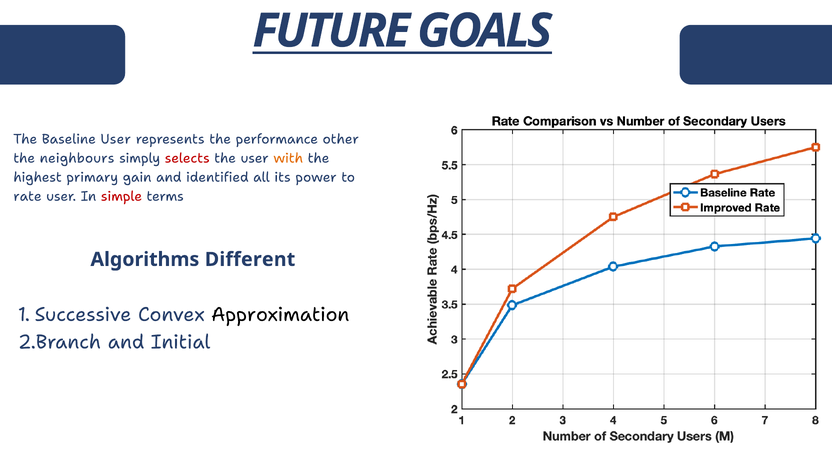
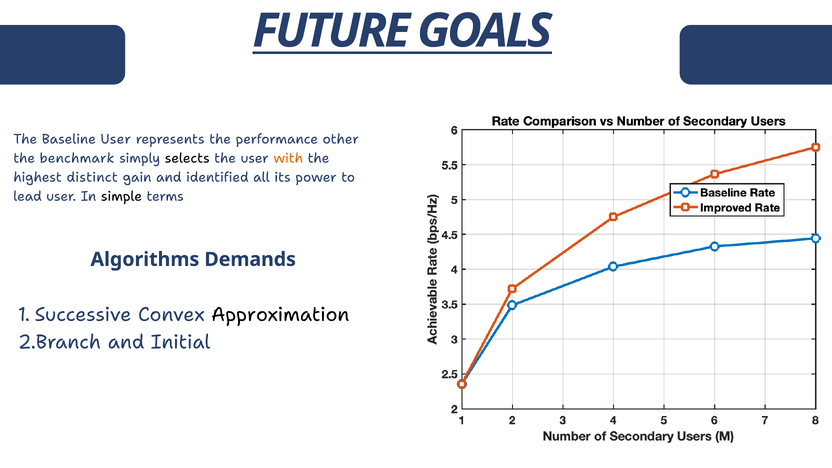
neighbours: neighbours -> benchmark (77, 158)
selects colour: red -> black (187, 158)
primary: primary -> distinct (92, 177)
rate: rate -> lead (27, 196)
simple colour: red -> black (121, 196)
Different: Different -> Demands (250, 259)
